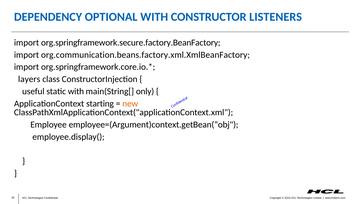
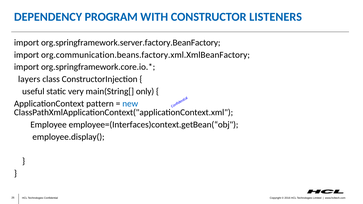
OPTIONAL: OPTIONAL -> PROGRAM (111, 17)
org.springframework.secure.factory.BeanFactory: org.springframework.secure.factory.BeanFactory -> org.springframework.server.factory.BeanFactory (131, 43)
static with: with -> very (76, 91)
starting: starting -> pattern (100, 104)
new colour: orange -> blue (130, 104)
employee=(Argument)context.getBean(“obj: employee=(Argument)context.getBean(“obj -> employee=(Interfaces)context.getBean(“obj (154, 125)
